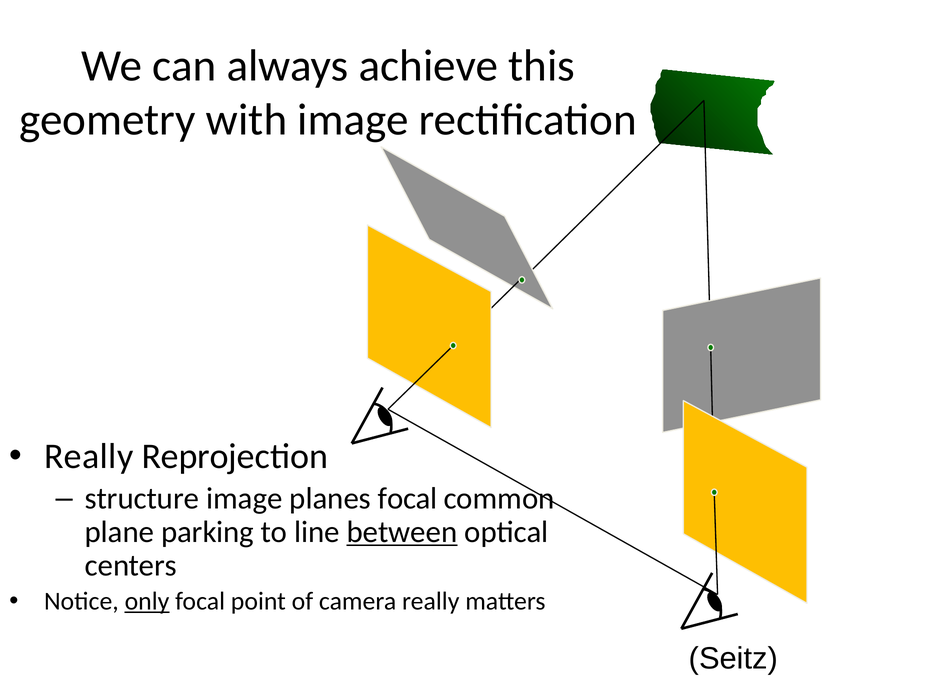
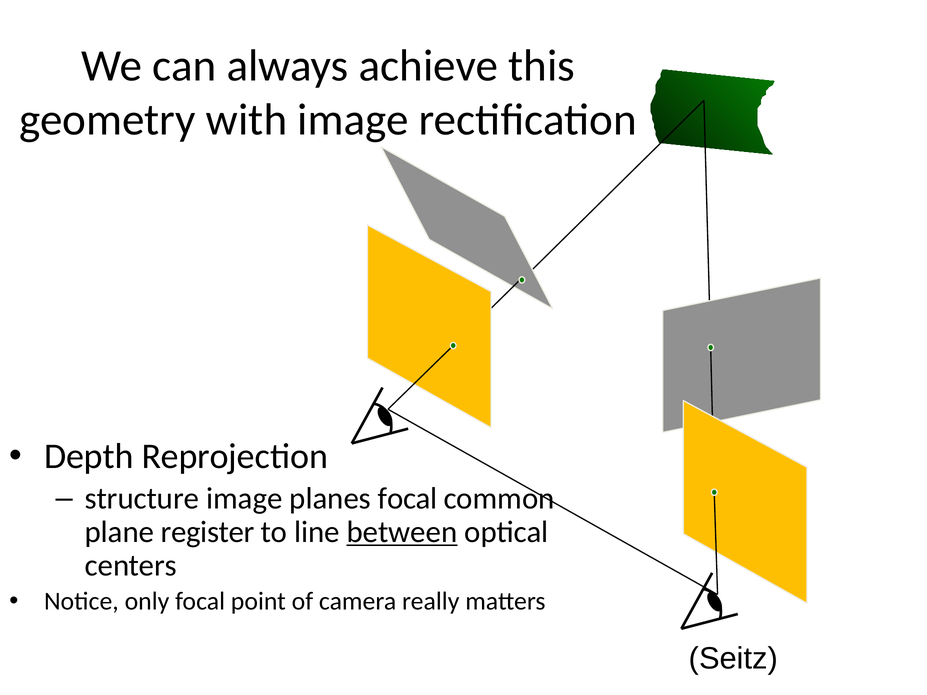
Really: Really -> Depth (89, 456)
parking: parking -> register (208, 532)
only underline: present -> none (147, 601)
